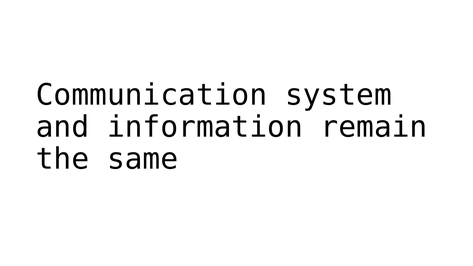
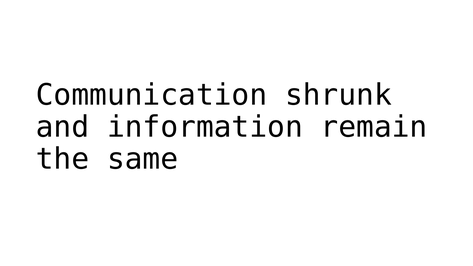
system: system -> shrunk (338, 95)
